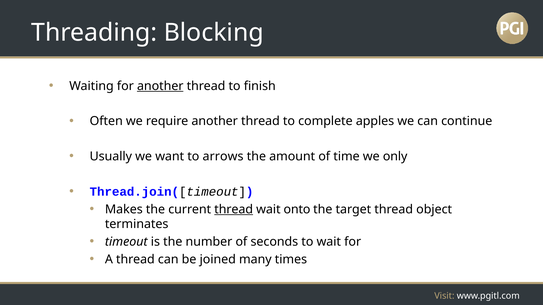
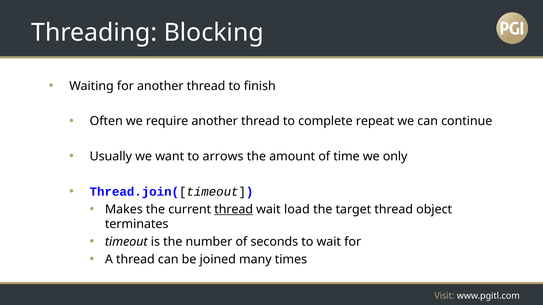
another underline: present -> none (160, 86)
apples: apples -> repeat (375, 121)
onto: onto -> load (297, 210)
